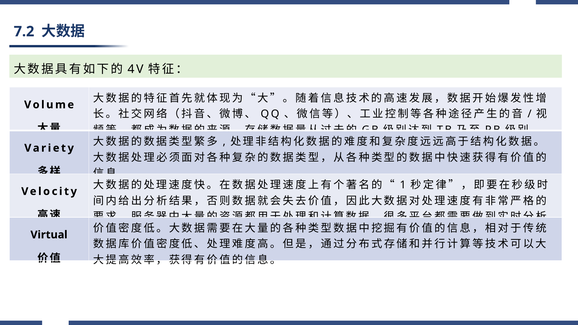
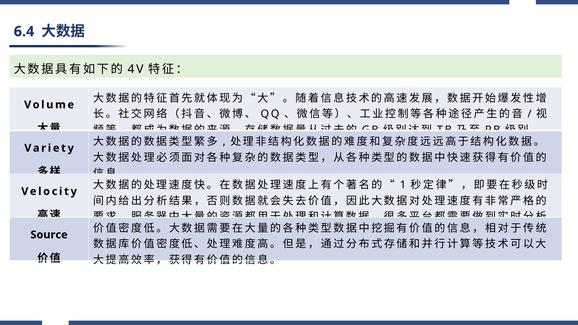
7.2: 7.2 -> 6.4 (24, 31)
Virtual: Virtual -> Source (49, 235)
